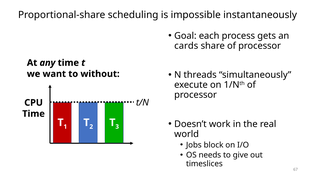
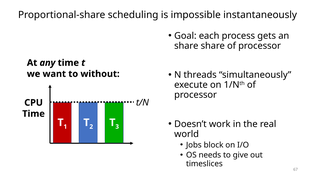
cards: cards -> share (186, 46)
